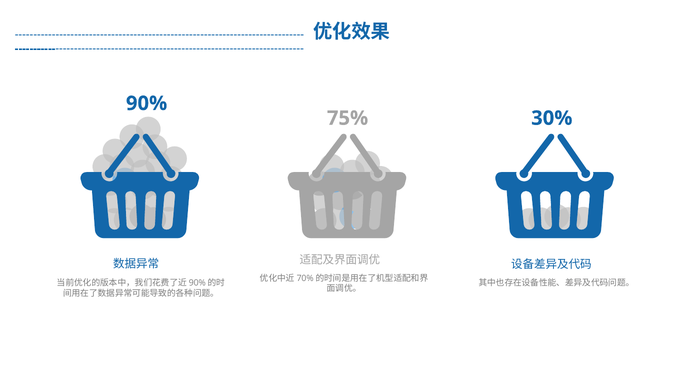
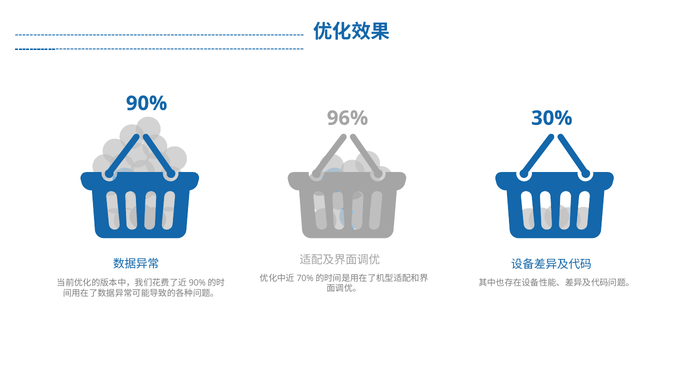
75%: 75% -> 96% (348, 118)
